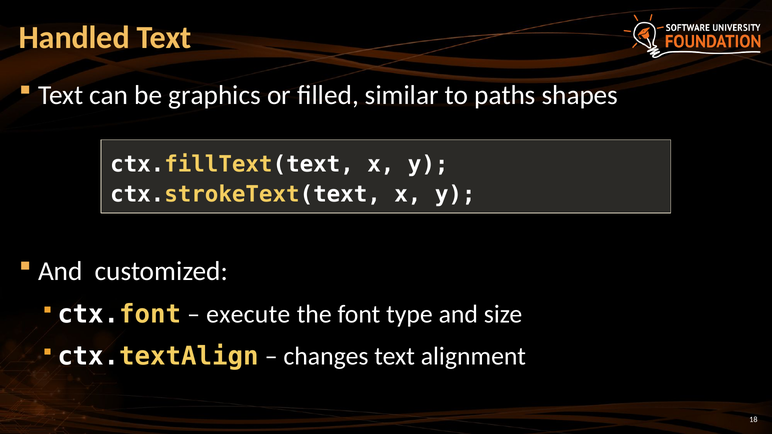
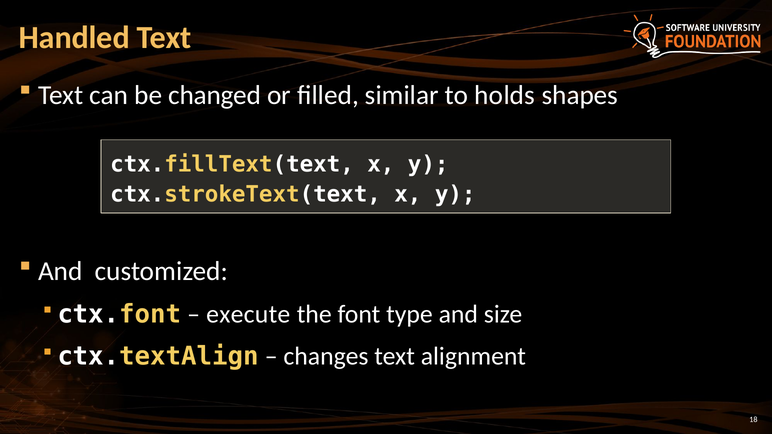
graphics: graphics -> changed (215, 95)
paths: paths -> holds (505, 95)
